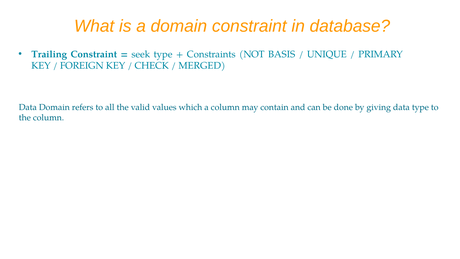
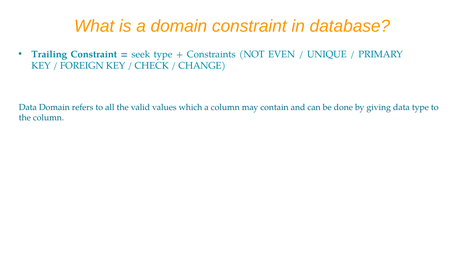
BASIS: BASIS -> EVEN (282, 54)
MERGED: MERGED -> CHANGE (202, 66)
